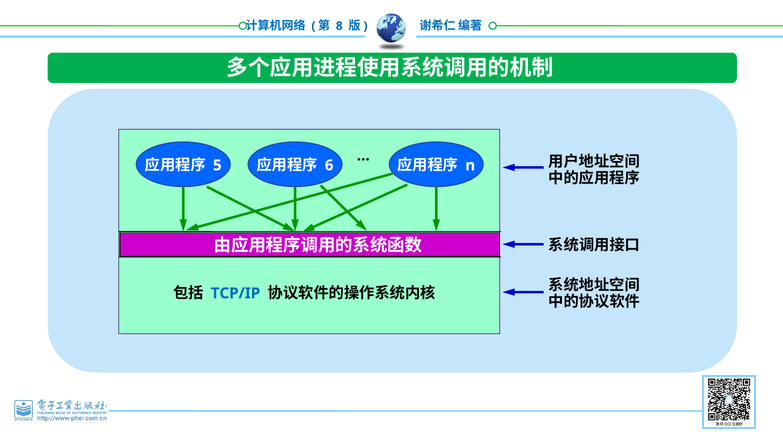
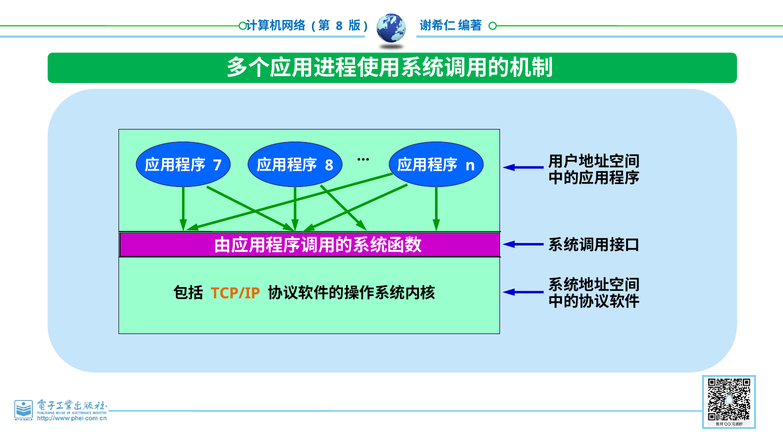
5: 5 -> 7 (217, 166)
6: 6 -> 8 (329, 166)
TCP/IP colour: blue -> orange (235, 294)
